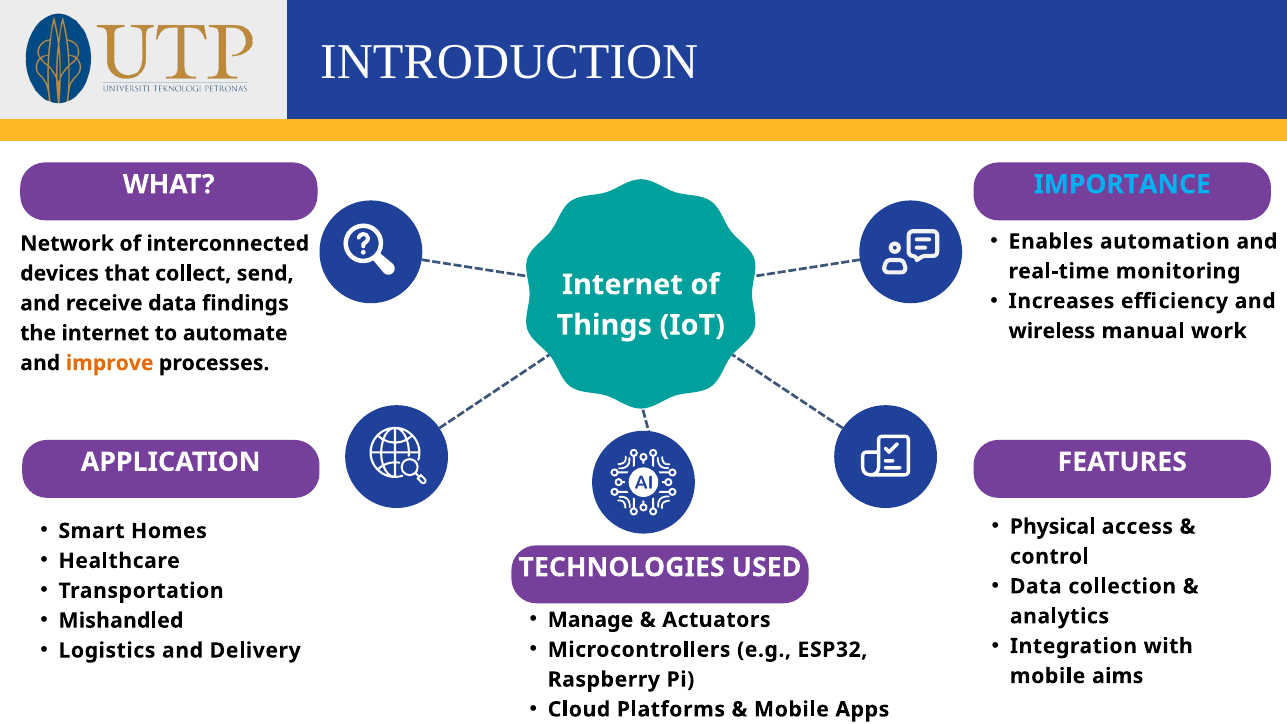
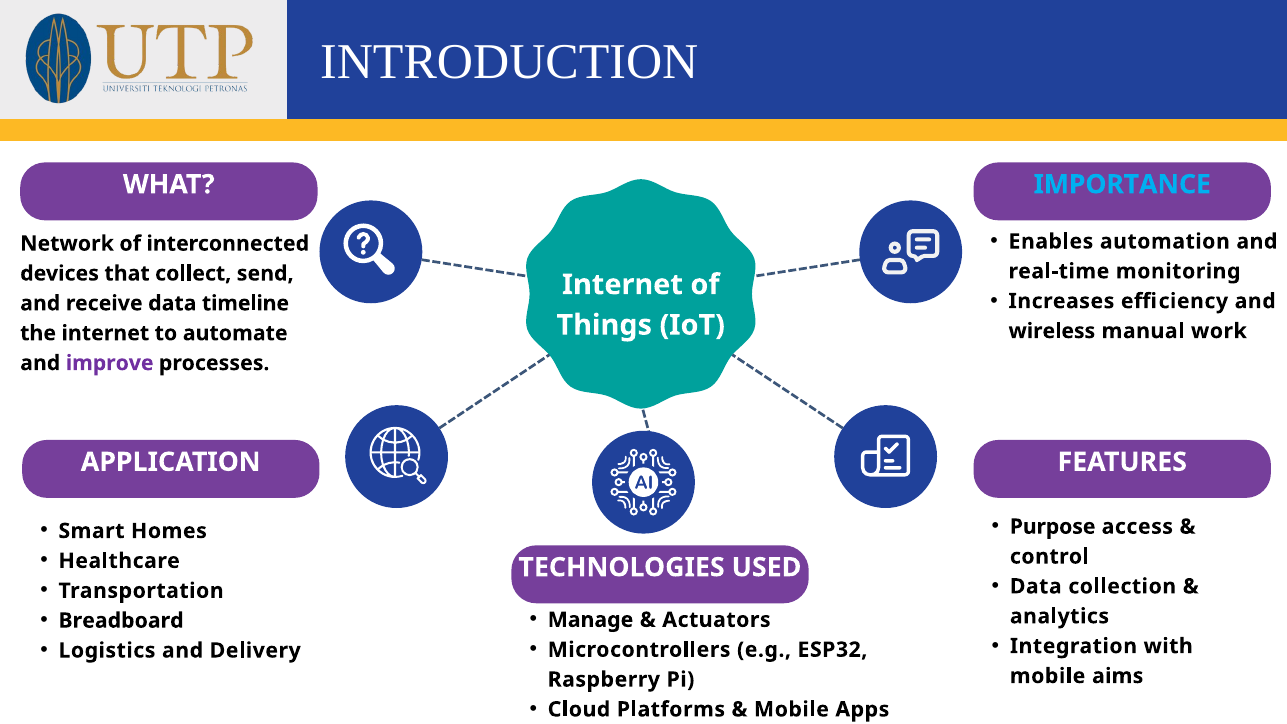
findings: findings -> timeline (246, 303)
improve colour: orange -> purple (110, 363)
Physical: Physical -> Purpose (1053, 527)
Mishandled: Mishandled -> Breadboard (121, 621)
